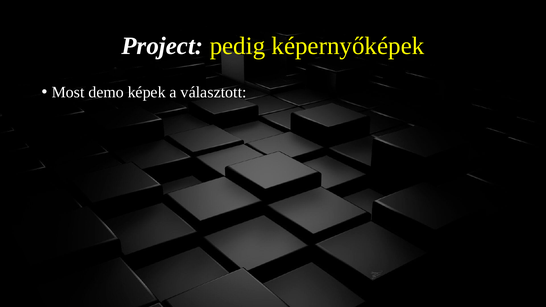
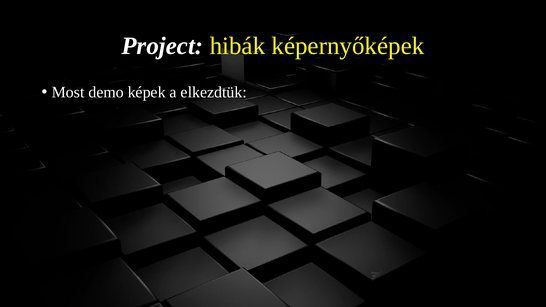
pedig: pedig -> hibák (237, 46)
választott: választott -> elkezdtük (214, 92)
